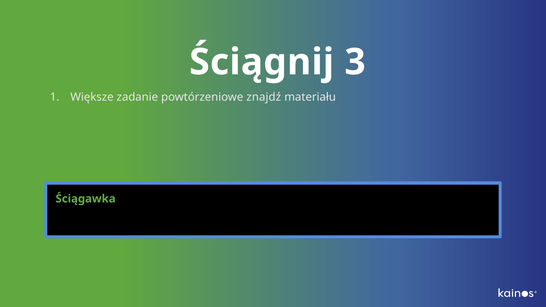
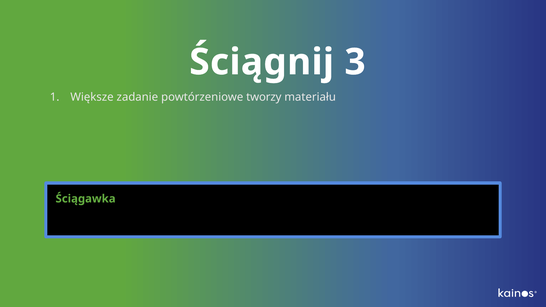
znajdź: znajdź -> tworzy (264, 97)
